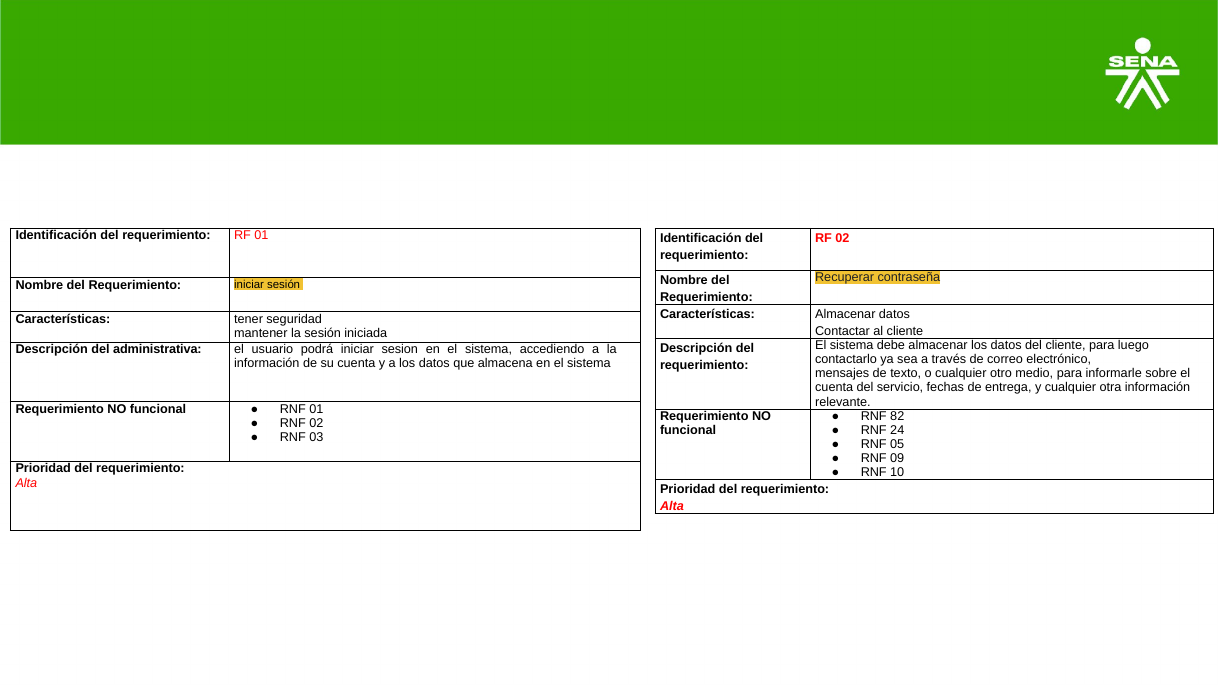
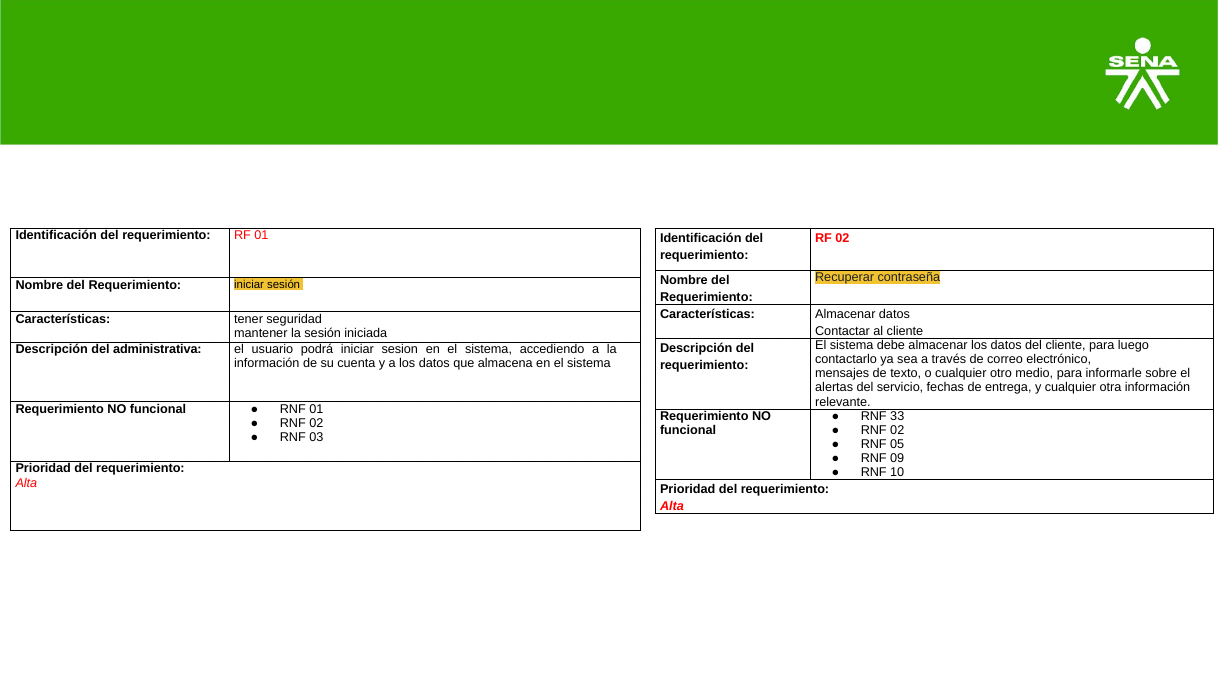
cuenta: cuenta -> alertas (834, 388)
82: 82 -> 33 (897, 416)
24: 24 -> 02 (897, 430)
